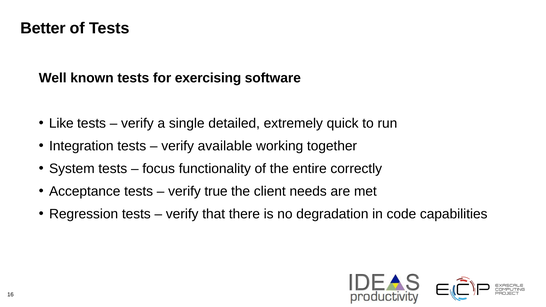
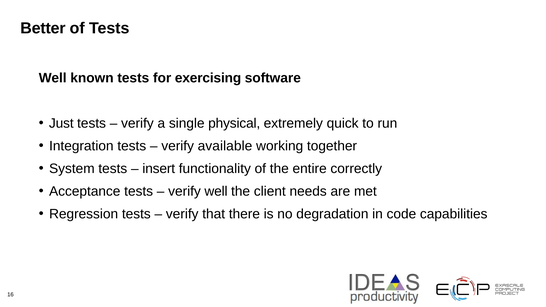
Like: Like -> Just (61, 123)
detailed: detailed -> physical (234, 123)
focus: focus -> insert (159, 169)
verify true: true -> well (216, 191)
